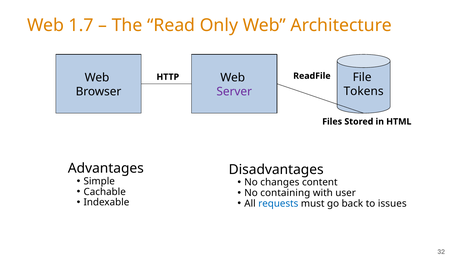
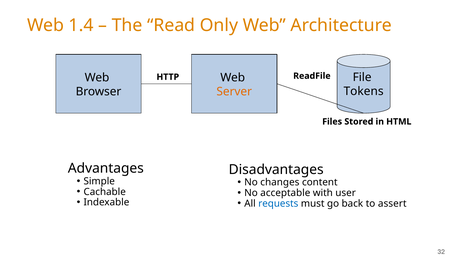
1.7: 1.7 -> 1.4 (81, 25)
Server colour: purple -> orange (234, 92)
containing: containing -> acceptable (285, 193)
issues: issues -> assert (392, 204)
